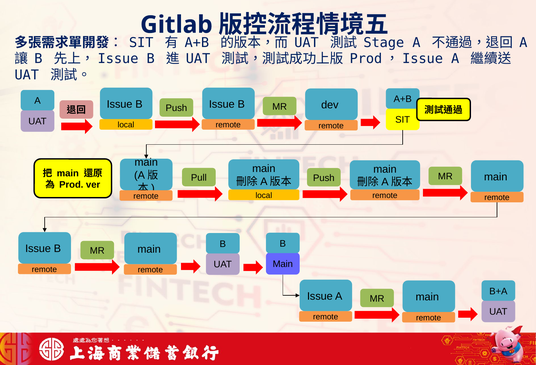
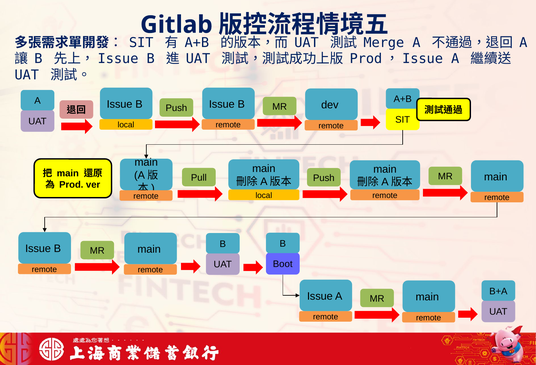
Stage: Stage -> Merge (384, 43)
Main: Main -> Boot (283, 264)
